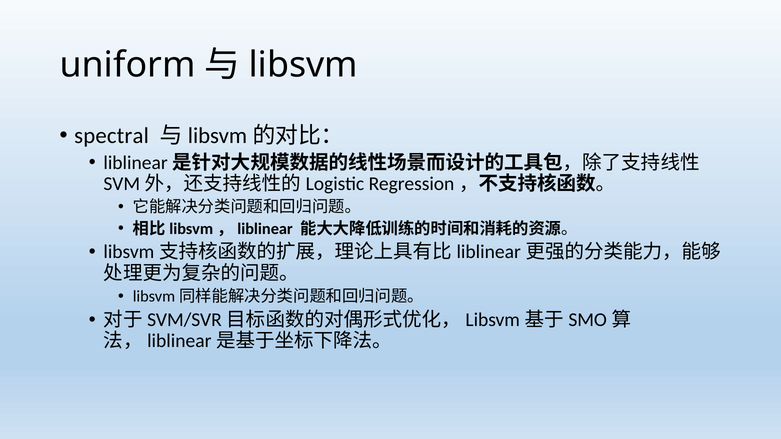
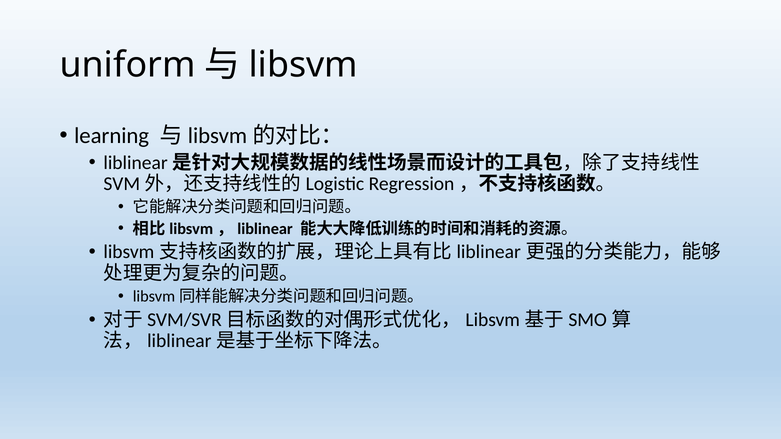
spectral: spectral -> learning (112, 136)
